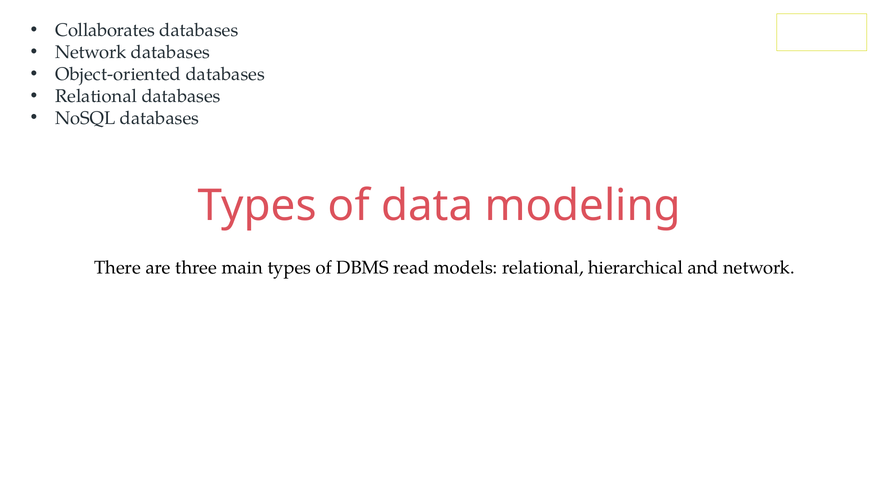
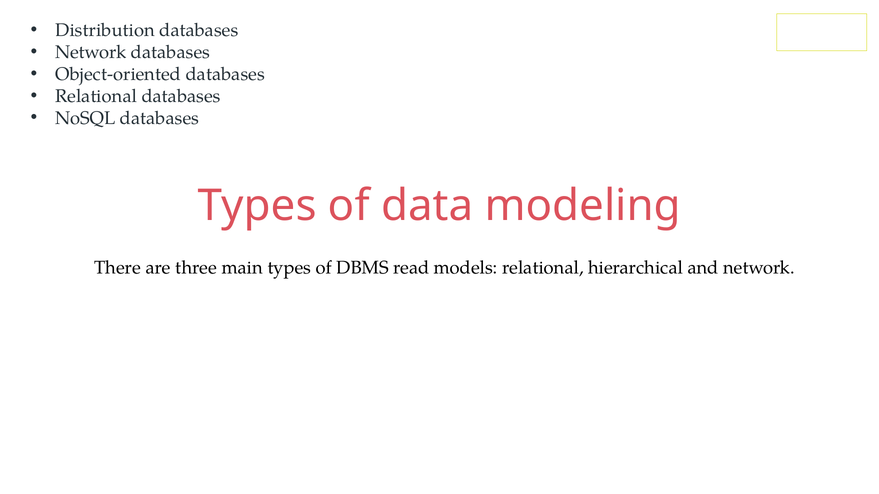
Collaborates: Collaborates -> Distribution (105, 30)
